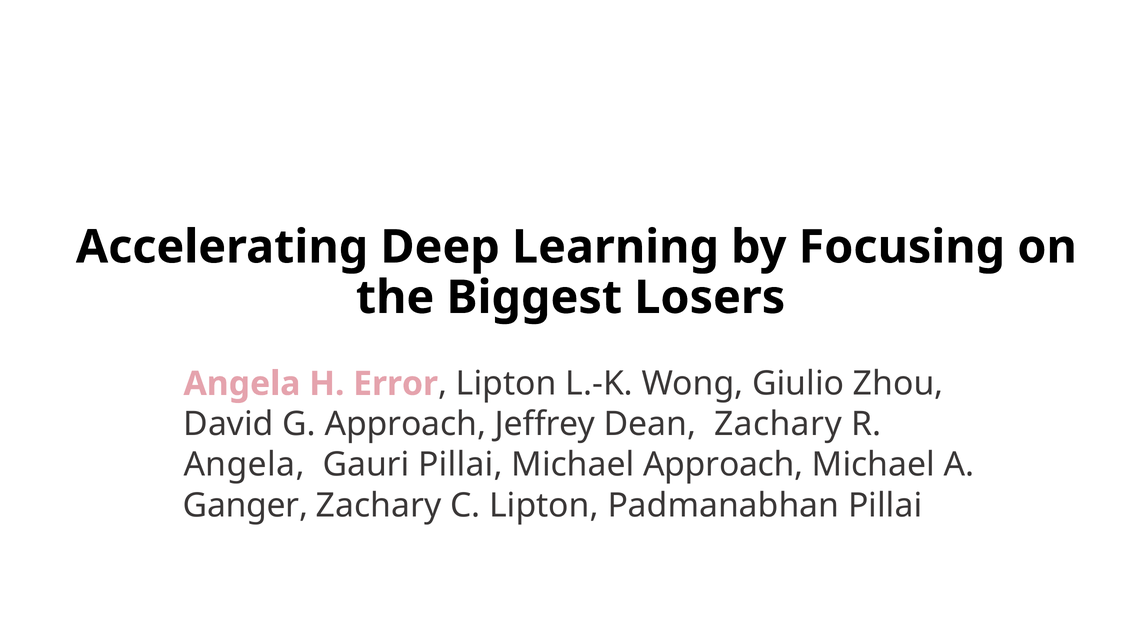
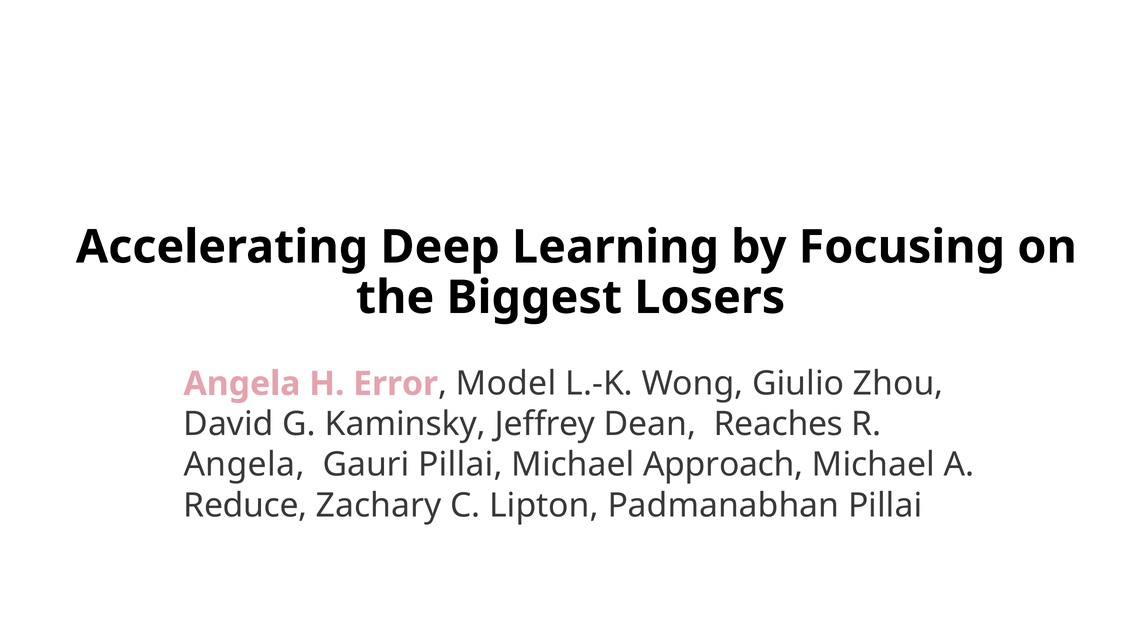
Lipton: Lipton -> Model (506, 384)
G Approach: Approach -> Kaminsky (405, 424)
Dean Zachary: Zachary -> Reaches (778, 424)
Ganger: Ganger -> Reduce (246, 505)
